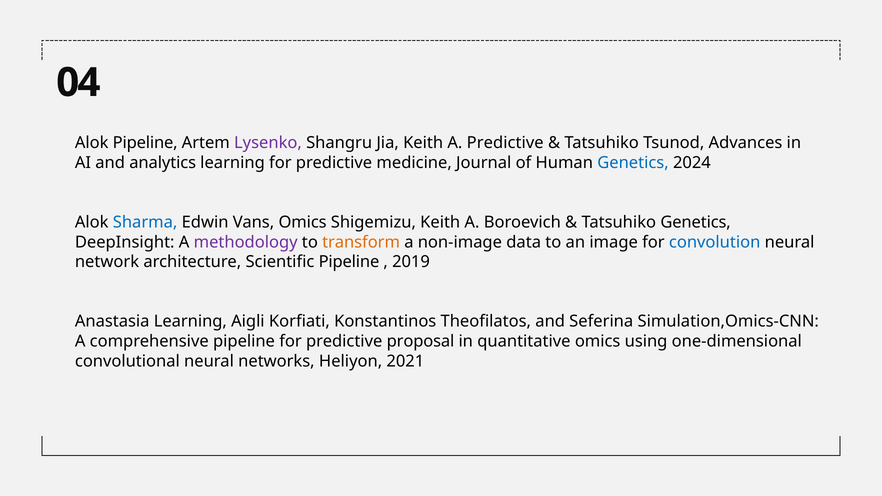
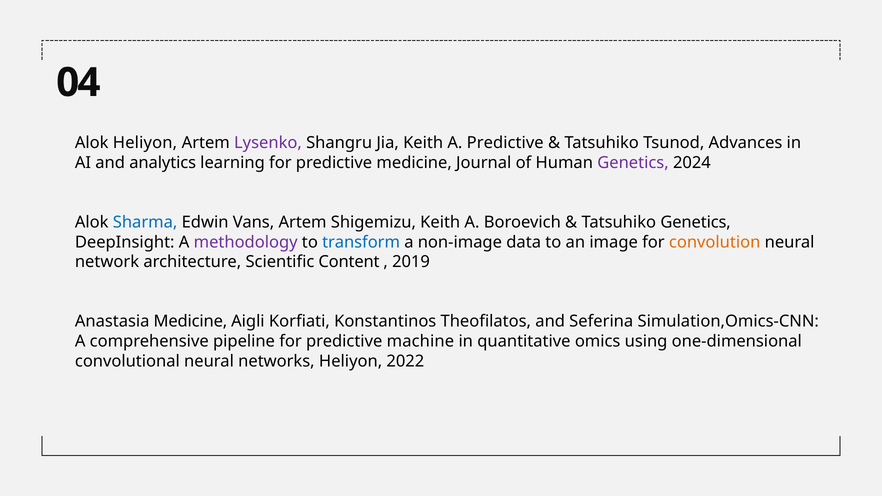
Alok Pipeline: Pipeline -> Heliyon (145, 143)
Genetics colour: blue -> purple (633, 163)
Vans Omics: Omics -> Artem (303, 222)
transform colour: orange -> blue (361, 242)
convolution colour: blue -> orange (715, 242)
Scientific Pipeline: Pipeline -> Content (349, 262)
Anastasia Learning: Learning -> Medicine (190, 322)
proposal: proposal -> machine (420, 341)
2021: 2021 -> 2022 (405, 361)
